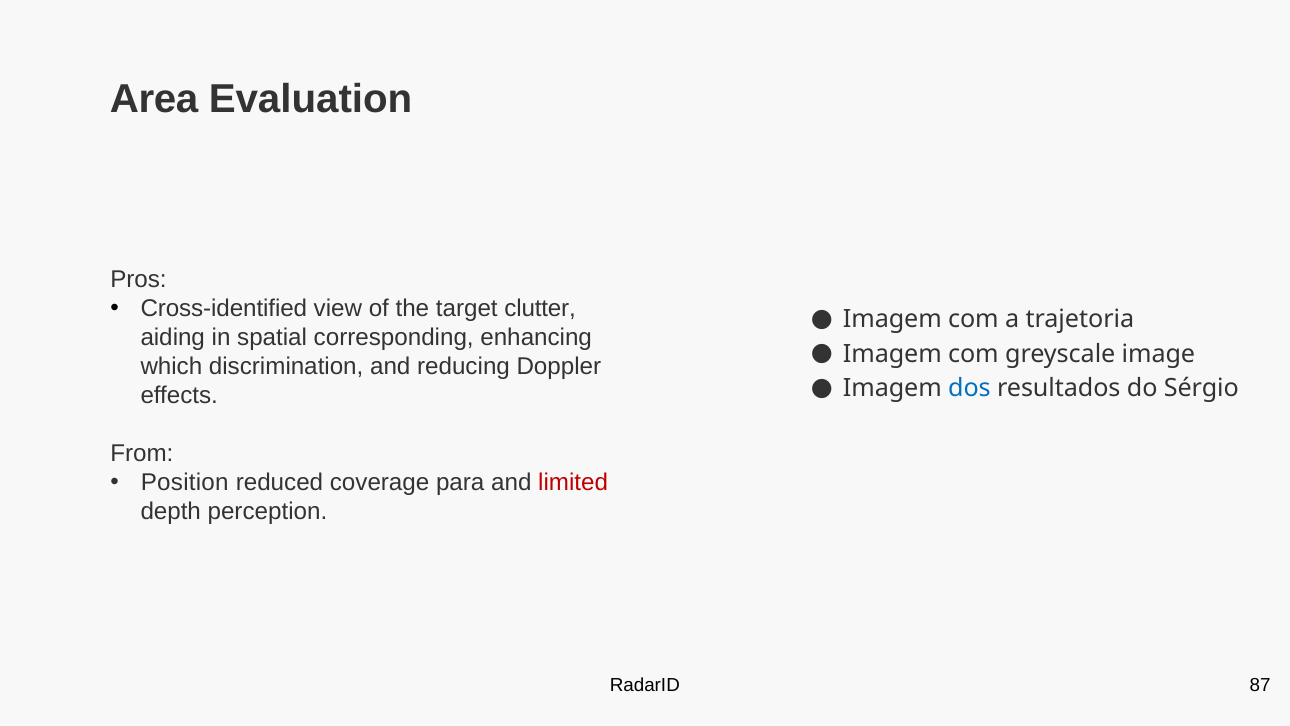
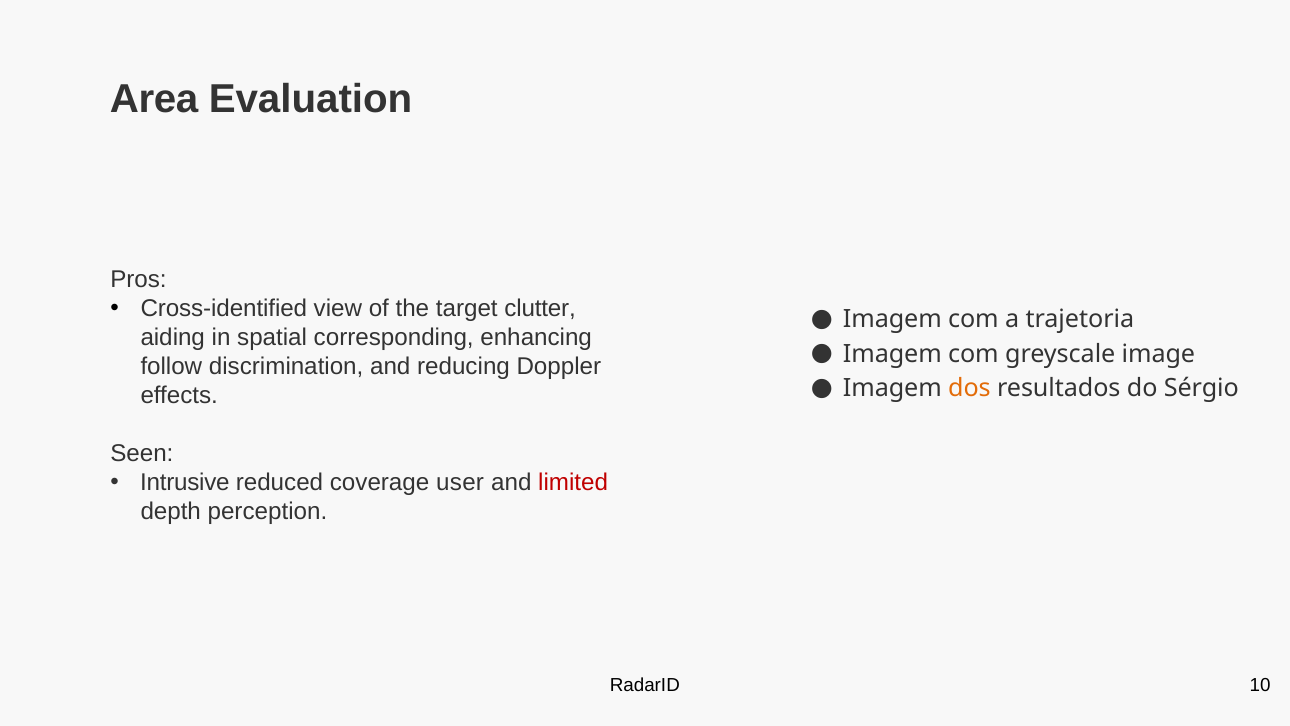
which: which -> follow (171, 366)
dos colour: blue -> orange (969, 388)
From: From -> Seen (142, 453)
Position: Position -> Intrusive (185, 482)
para: para -> user (460, 482)
87: 87 -> 10 (1260, 685)
